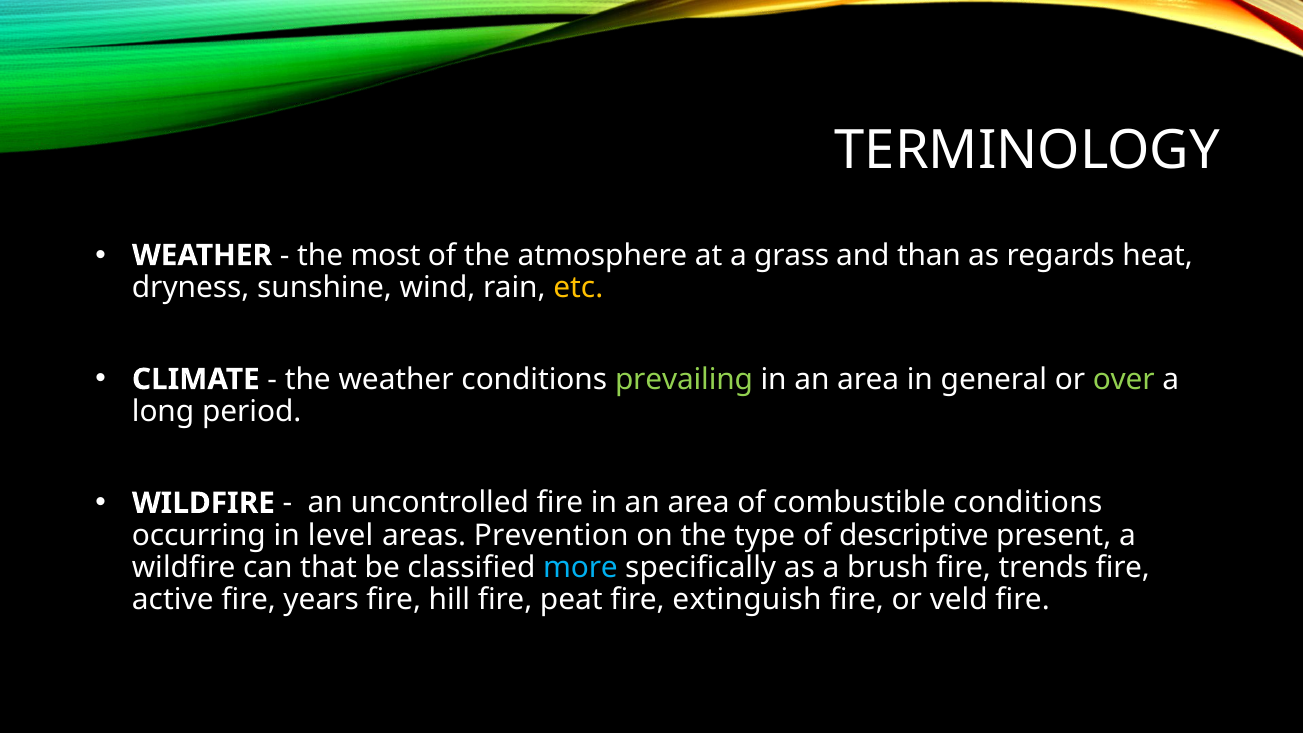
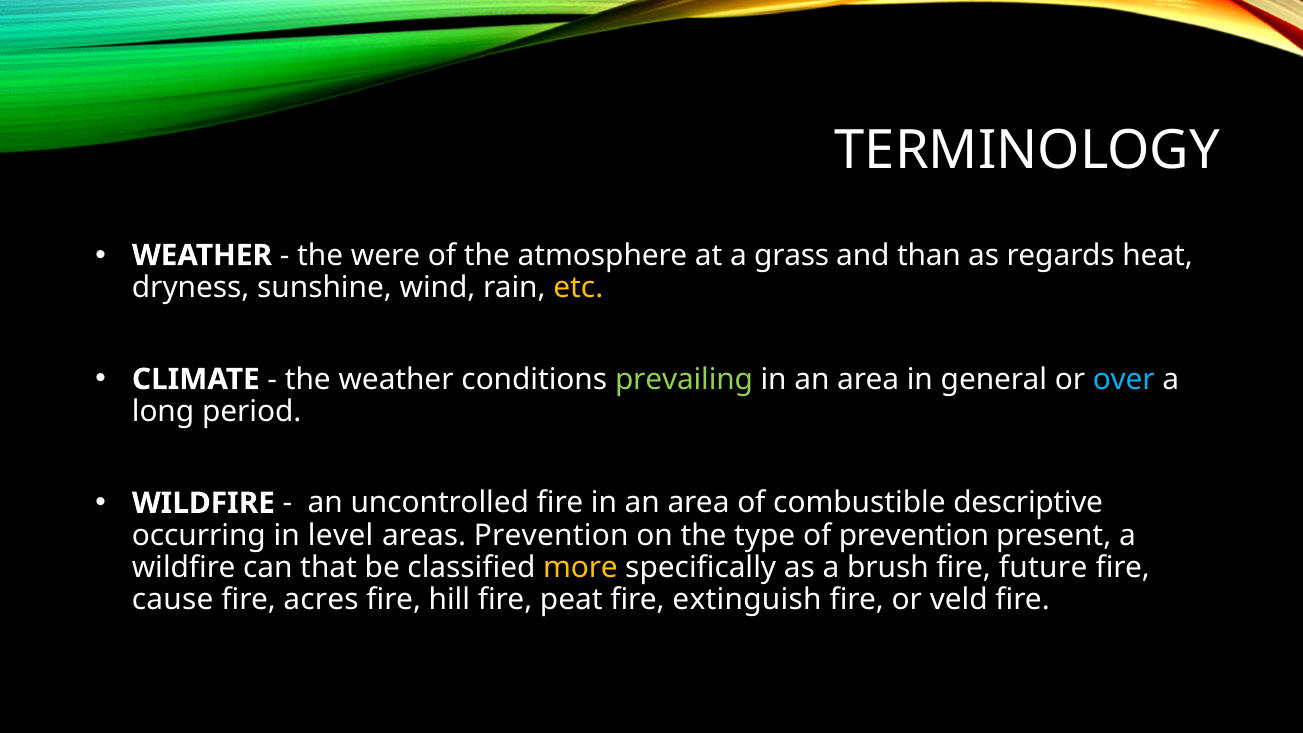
most: most -> were (386, 255)
over colour: light green -> light blue (1124, 379)
combustible conditions: conditions -> descriptive (1028, 503)
of descriptive: descriptive -> prevention (914, 535)
more colour: light blue -> yellow (580, 568)
trends: trends -> future (1043, 568)
active: active -> cause (173, 600)
years: years -> acres (321, 600)
